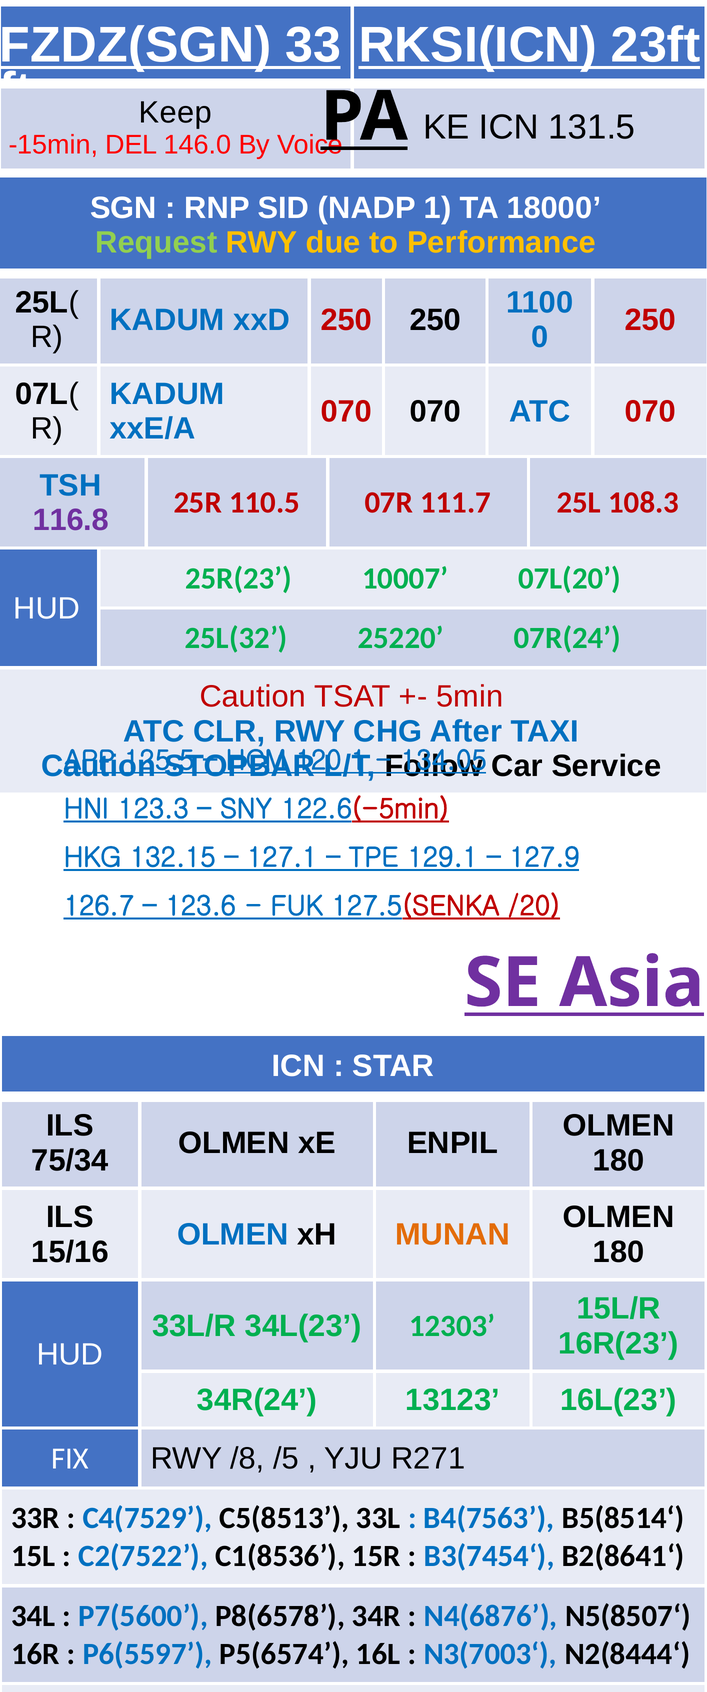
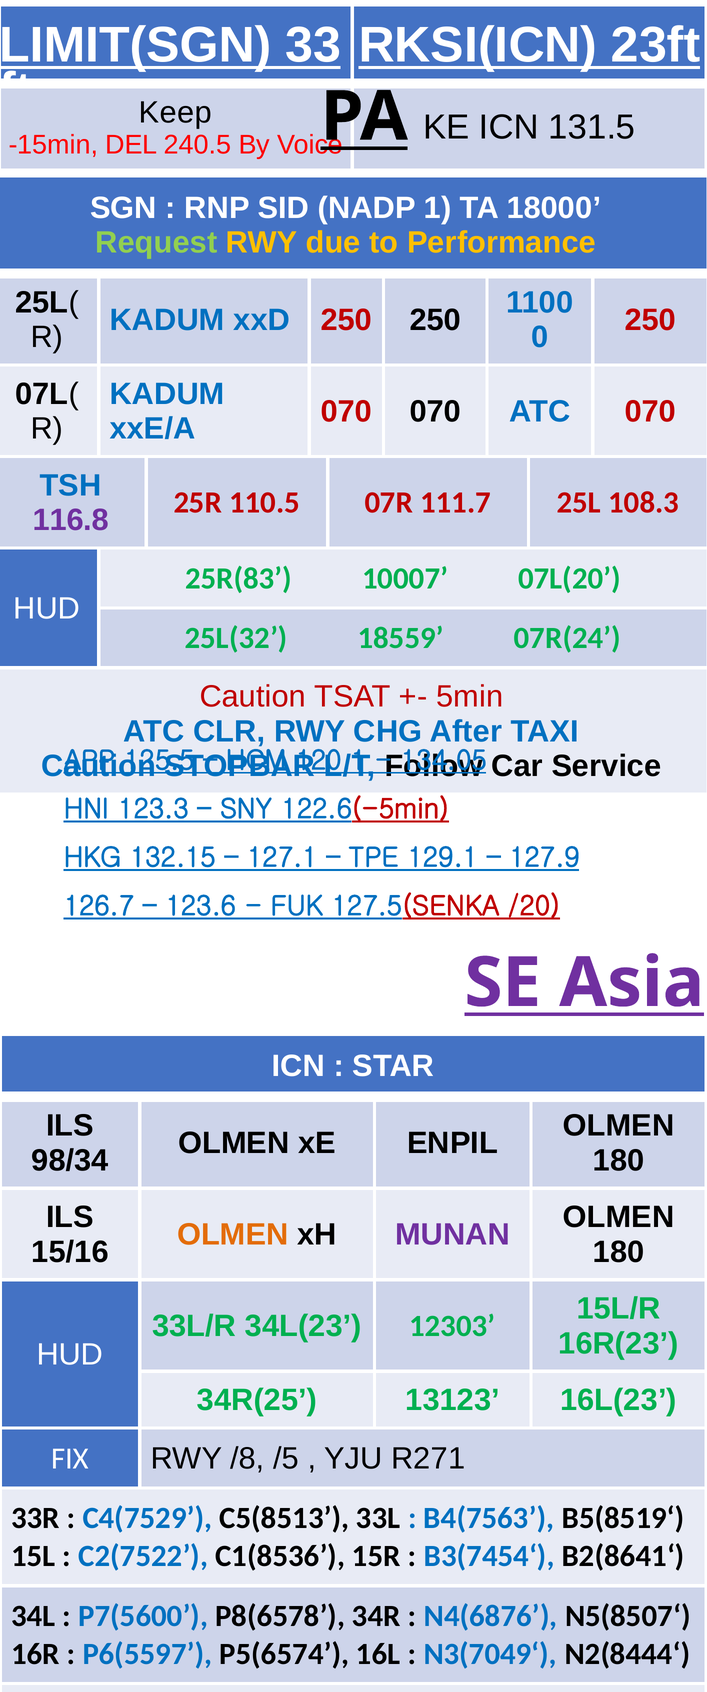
FZDZ(SGN: FZDZ(SGN -> LIMIT(SGN (135, 45)
146.0: 146.0 -> 240.5 (197, 145)
25R(23: 25R(23 -> 25R(83 (238, 578)
25220: 25220 -> 18559 (401, 638)
75/34: 75/34 -> 98/34 (70, 1160)
OLMEN colour: blue -> orange (233, 1234)
MUNAN colour: orange -> purple (452, 1234)
34R(24: 34R(24 -> 34R(25 (257, 1400)
B5(8514‘: B5(8514‘ -> B5(8519‘ (623, 1518)
N3(7003‘: N3(7003‘ -> N3(7049‘ (490, 1654)
